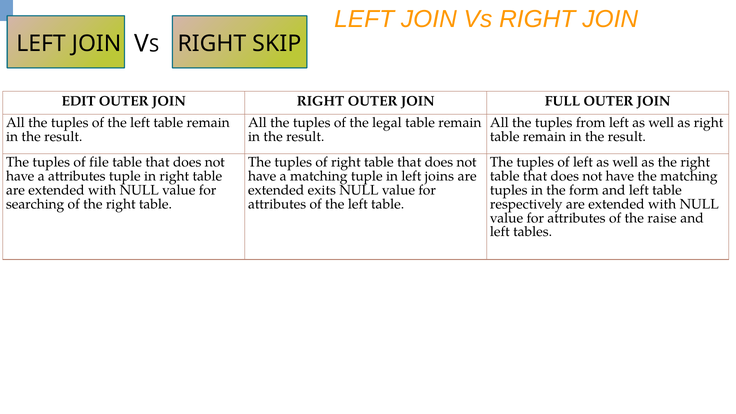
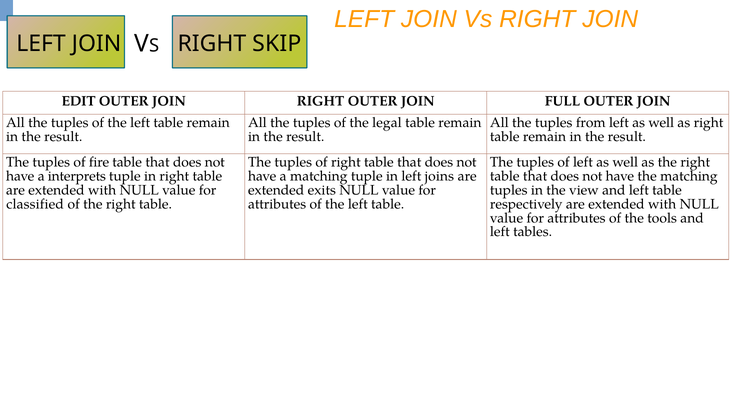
file: file -> fire (99, 162)
a attributes: attributes -> interprets (77, 176)
form: form -> view (584, 190)
searching: searching -> classified (35, 204)
raise: raise -> tools (662, 218)
